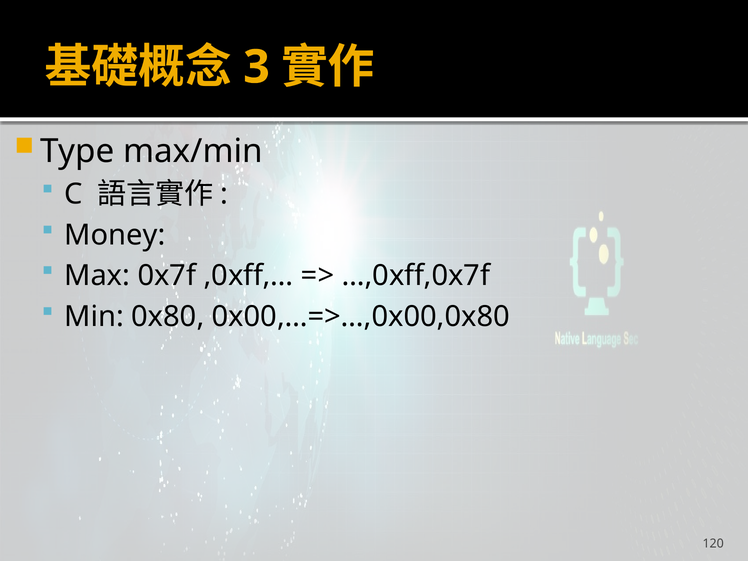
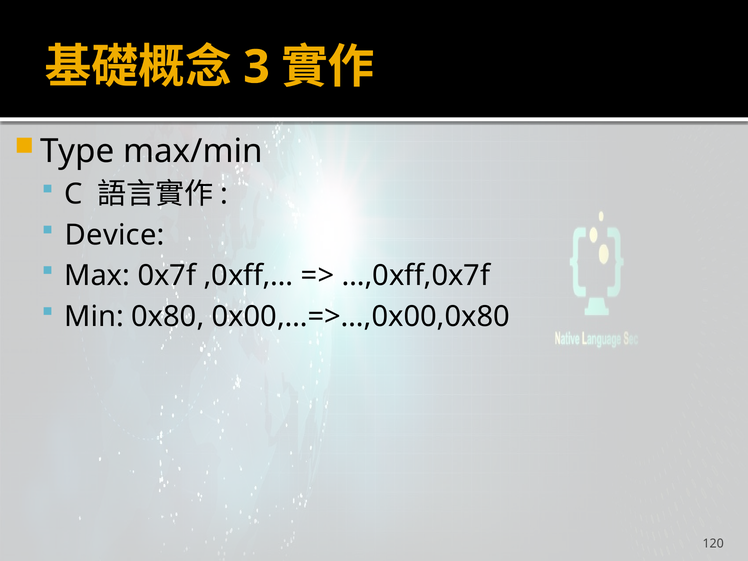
Money: Money -> Device (115, 235)
